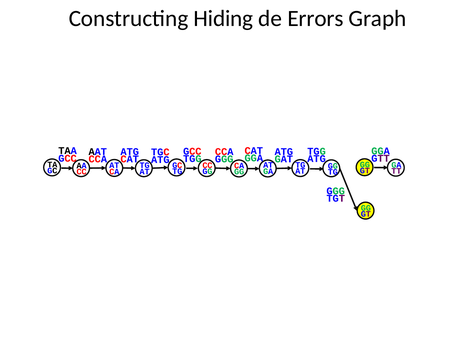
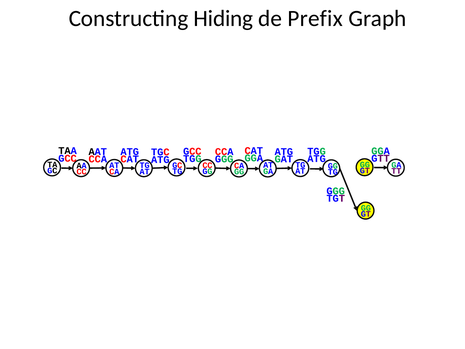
Errors: Errors -> Prefix (315, 18)
